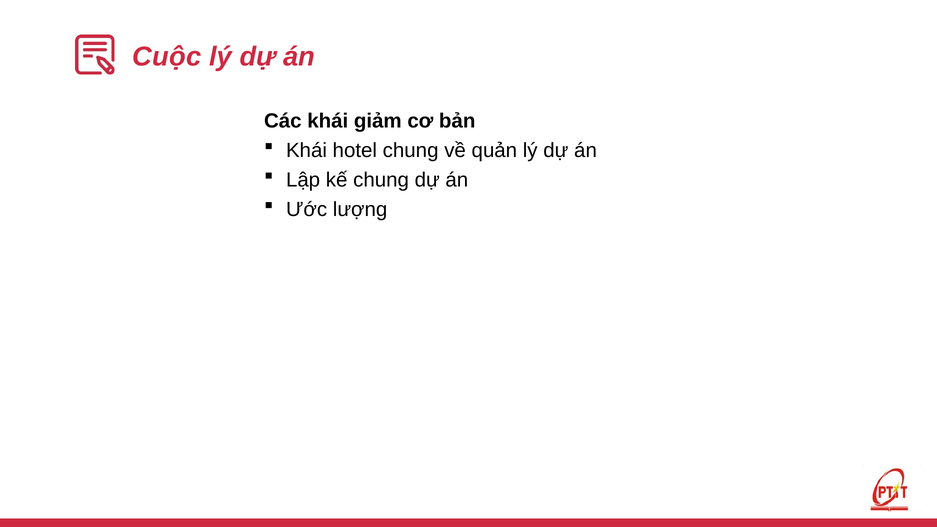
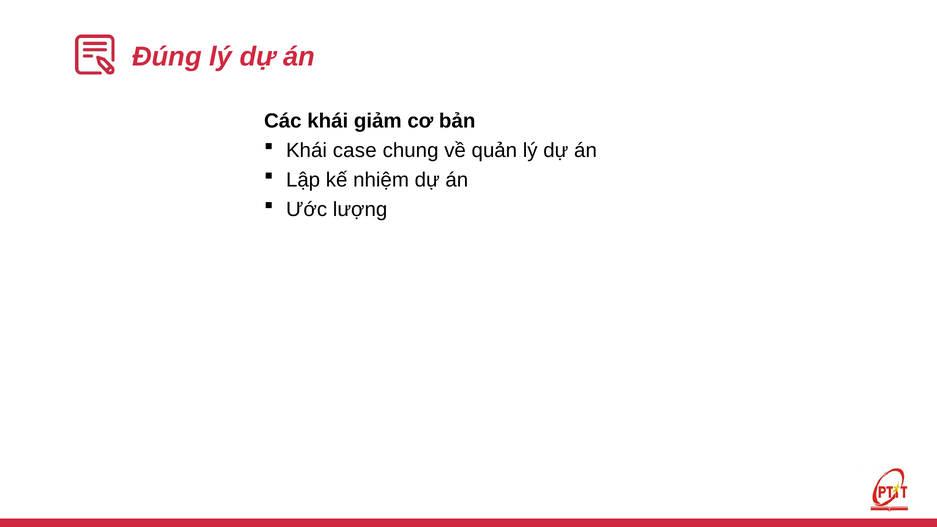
Cuộc: Cuộc -> Đúng (167, 57)
hotel: hotel -> case (355, 150)
kế chung: chung -> nhiệm (381, 180)
